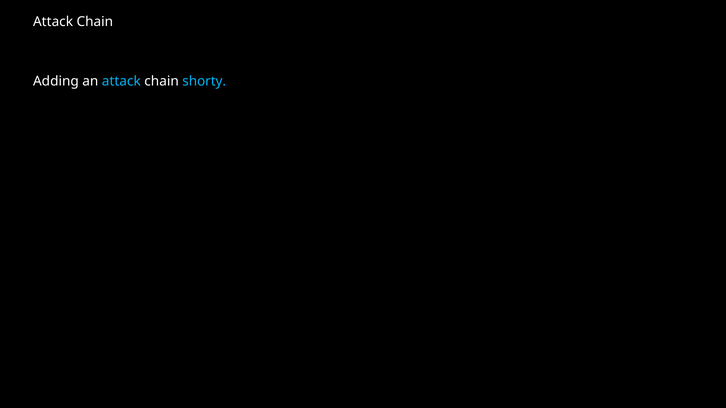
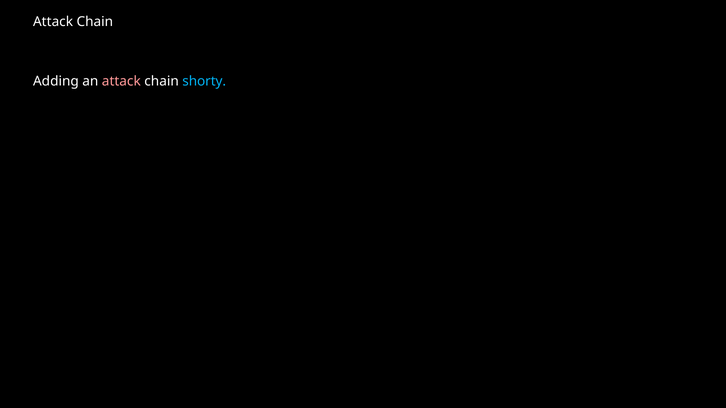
attack colour: light blue -> pink (121, 81)
